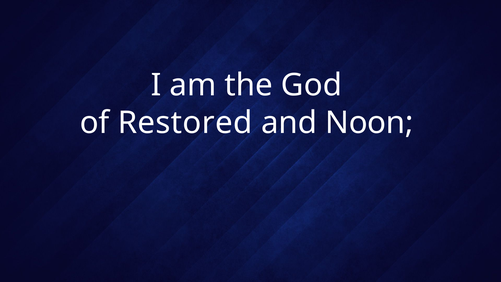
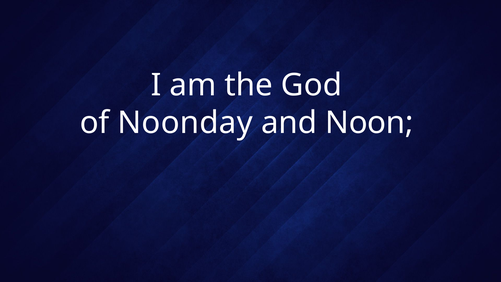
Restored: Restored -> Noonday (185, 123)
